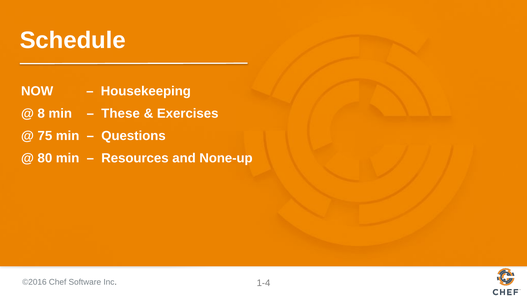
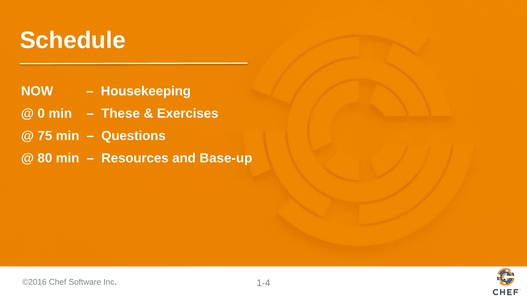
8: 8 -> 0 (41, 114)
None-up: None-up -> Base-up (226, 158)
